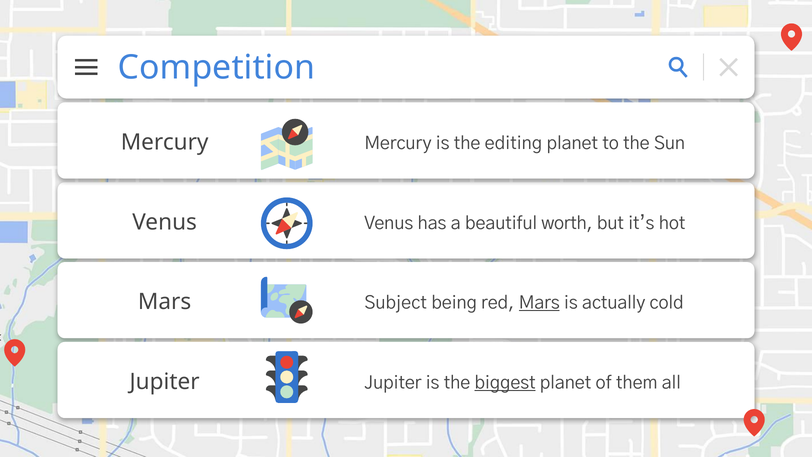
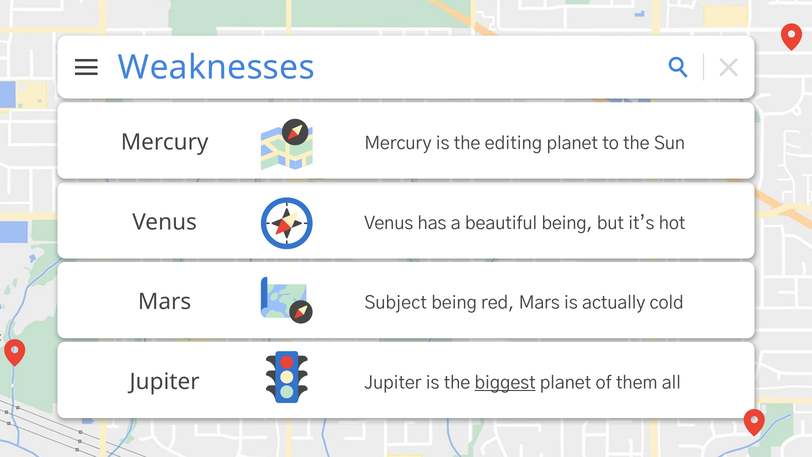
Competition: Competition -> Weaknesses (216, 68)
beautiful worth: worth -> being (567, 223)
Mars underline: present -> none (539, 303)
